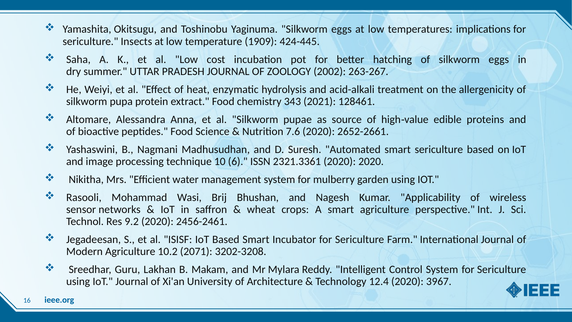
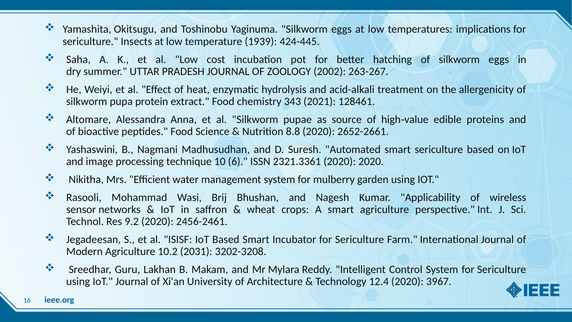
1909: 1909 -> 1939 (261, 41)
7.6: 7.6 -> 8.8 (293, 131)
2071: 2071 -> 2031 (196, 251)
